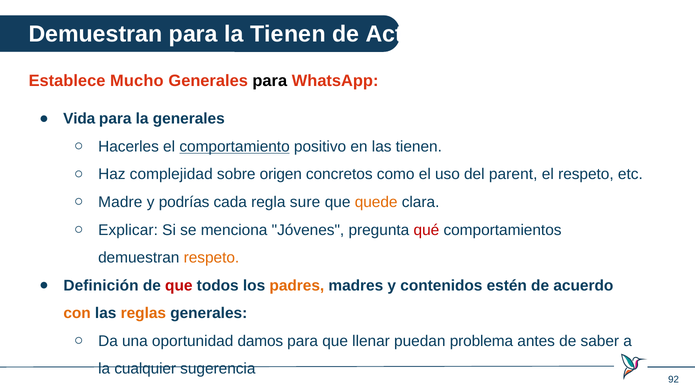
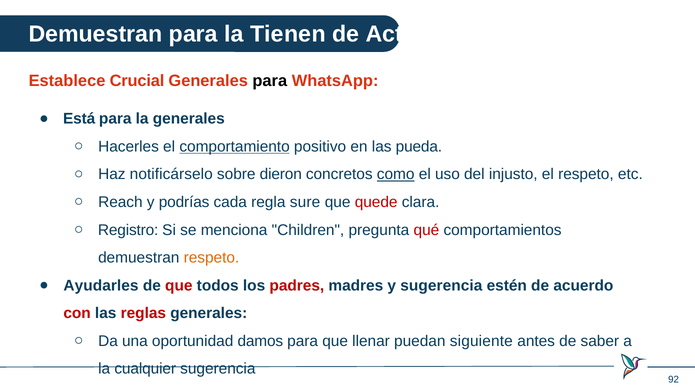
Mucho: Mucho -> Crucial (137, 81)
Vida: Vida -> Está (79, 119)
las tienen: tienen -> pueda (419, 147)
complejidad: complejidad -> notificárselo (171, 174)
origen: origen -> dieron (281, 174)
como underline: none -> present (396, 174)
parent: parent -> injusto (513, 174)
Madre: Madre -> Reach (120, 202)
quede colour: orange -> red (376, 202)
Explicar: Explicar -> Registro (128, 230)
Jóvenes: Jóvenes -> Children (308, 230)
Definición: Definición -> Ayudarles (101, 285)
padres colour: orange -> red (297, 285)
y contenidos: contenidos -> sugerencia (441, 285)
con colour: orange -> red (77, 313)
reglas colour: orange -> red (143, 313)
problema: problema -> siguiente (481, 341)
